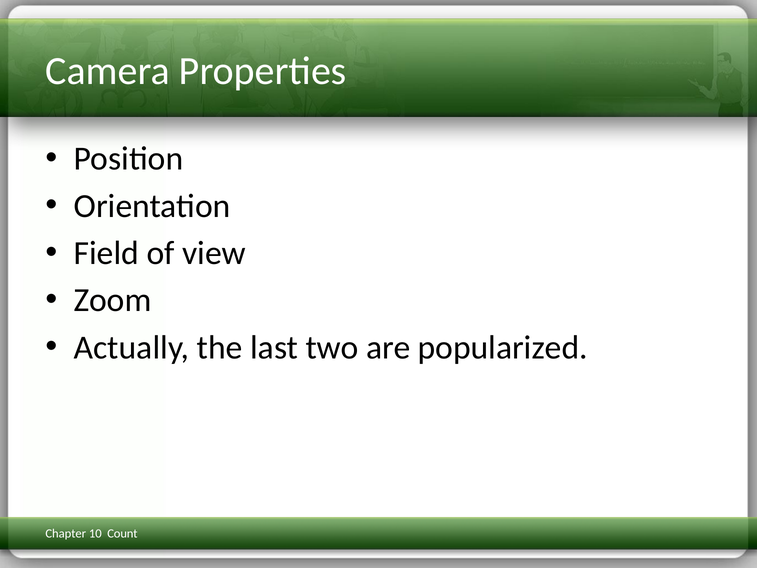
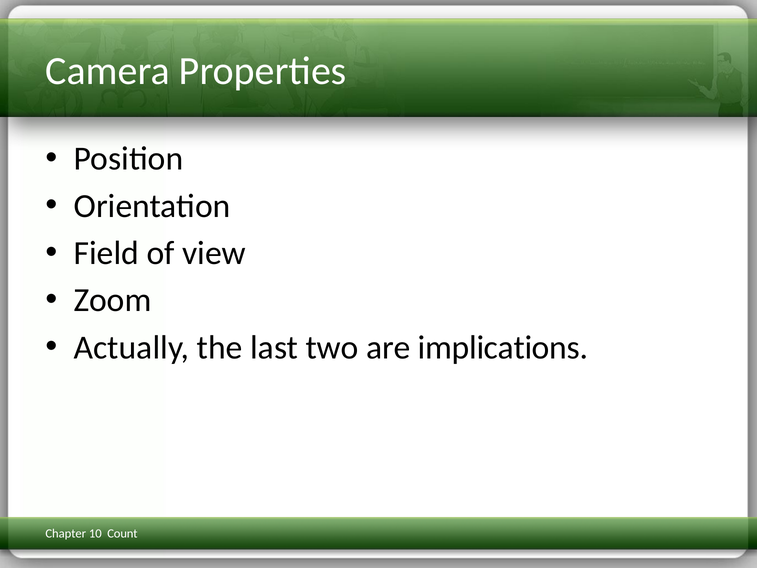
popularized: popularized -> implications (503, 347)
